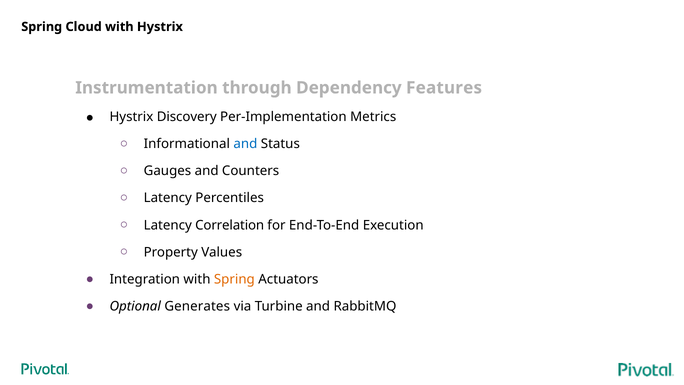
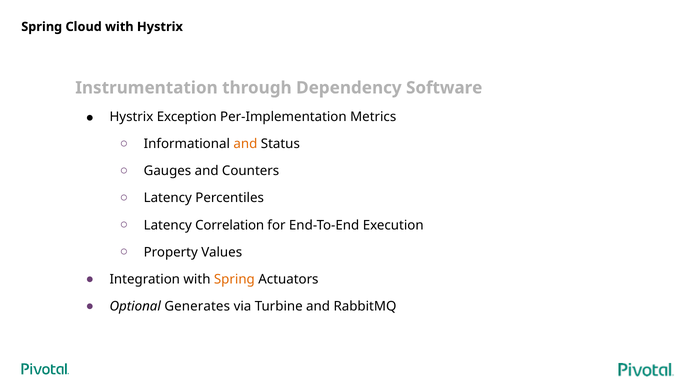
Features: Features -> Software (444, 88)
Discovery: Discovery -> Exception (187, 117)
and colour: blue -> orange (245, 144)
